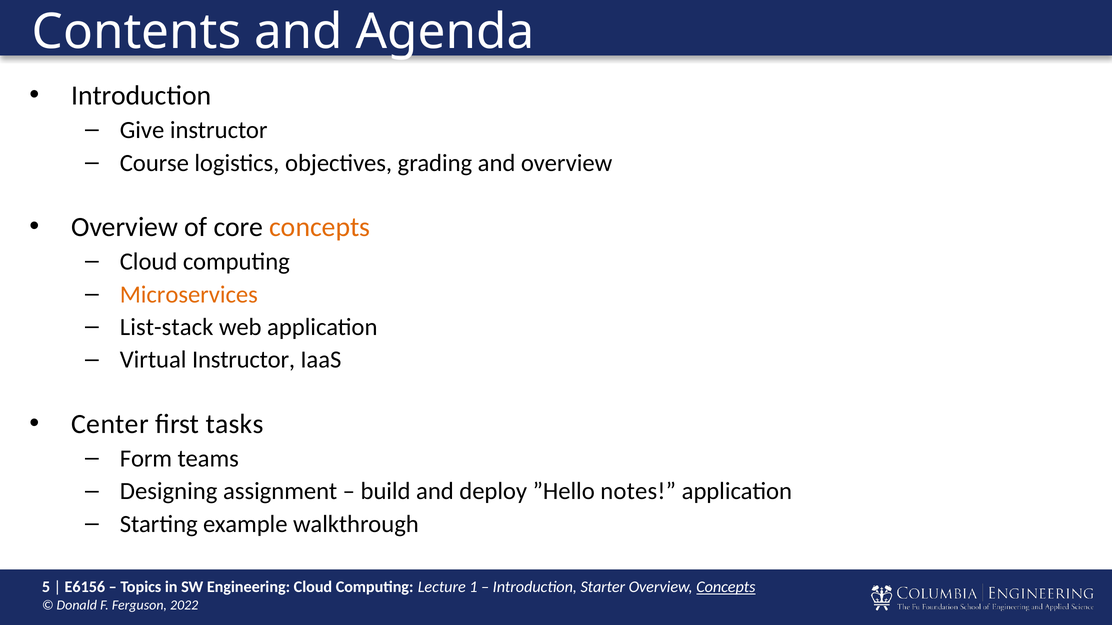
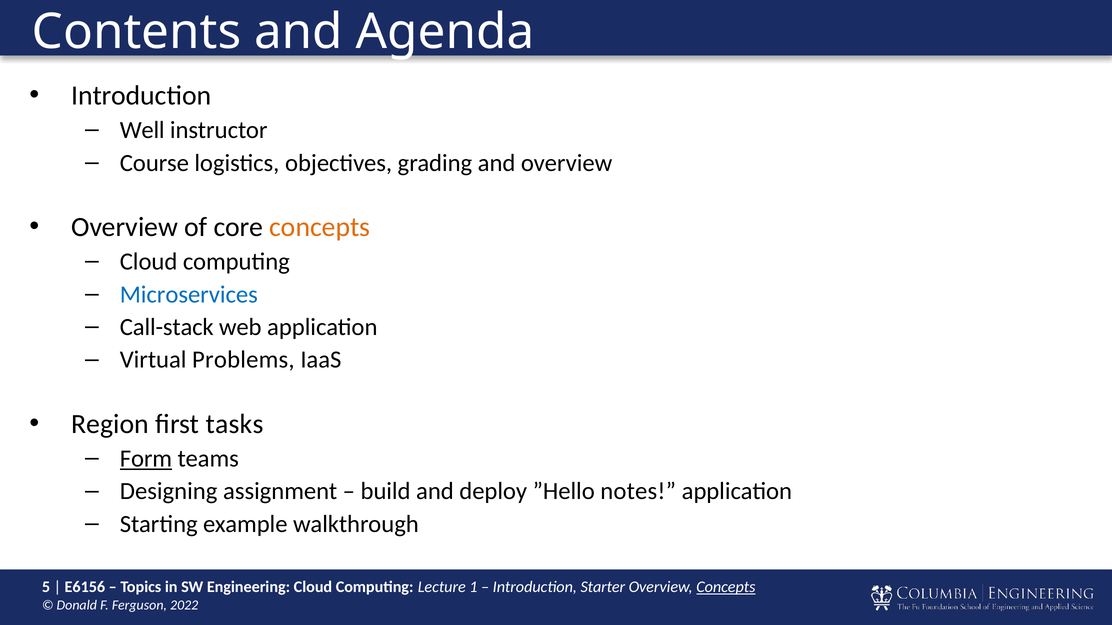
Give: Give -> Well (142, 130)
Microservices colour: orange -> blue (189, 295)
List-stack: List-stack -> Call-stack (167, 327)
Virtual Instructor: Instructor -> Problems (243, 360)
Center: Center -> Region (110, 425)
Form underline: none -> present (146, 459)
